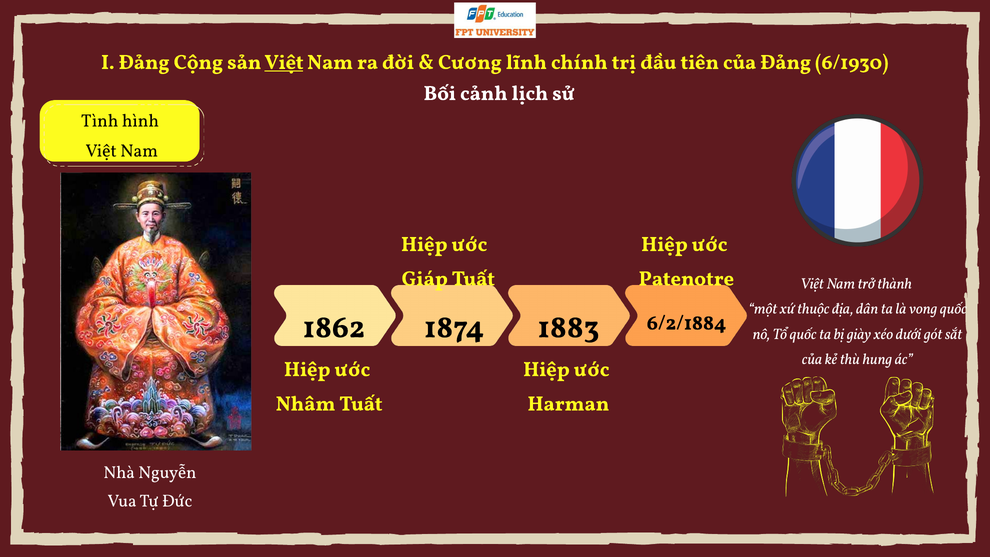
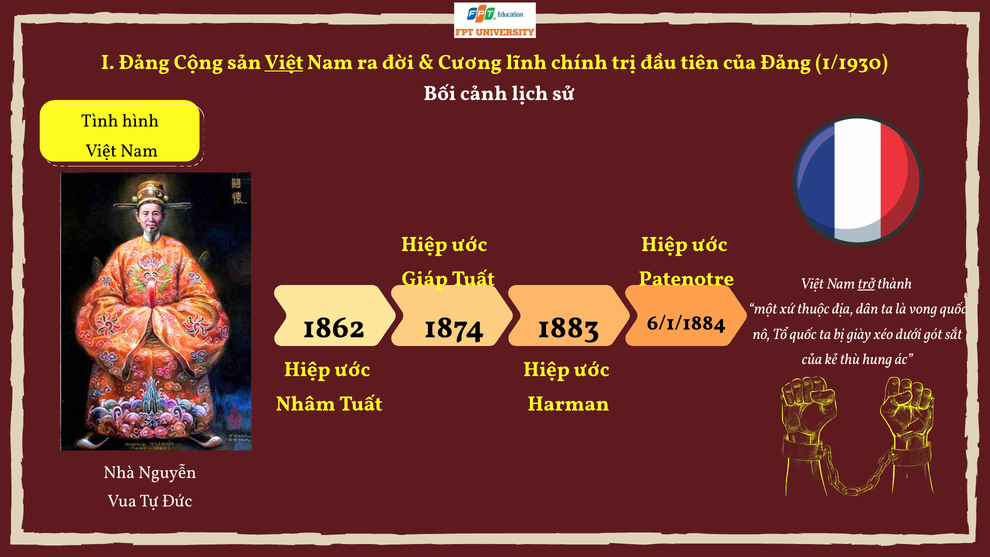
6/1930: 6/1930 -> 1/1930 (852, 62)
trở underline: none -> present (866, 284)
6/2/1884: 6/2/1884 -> 6/1/1884 (686, 323)
